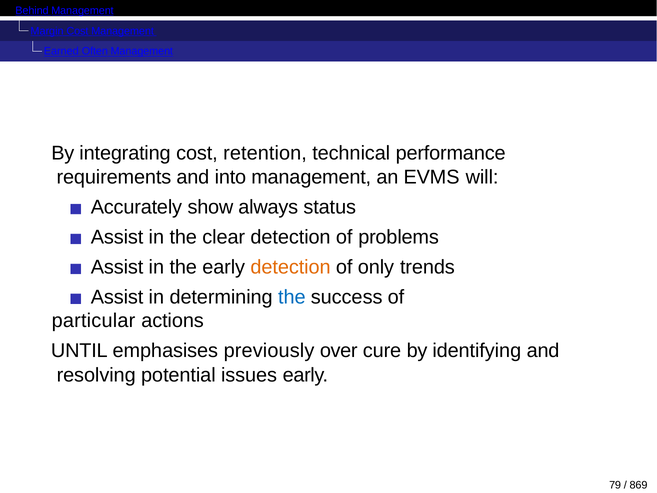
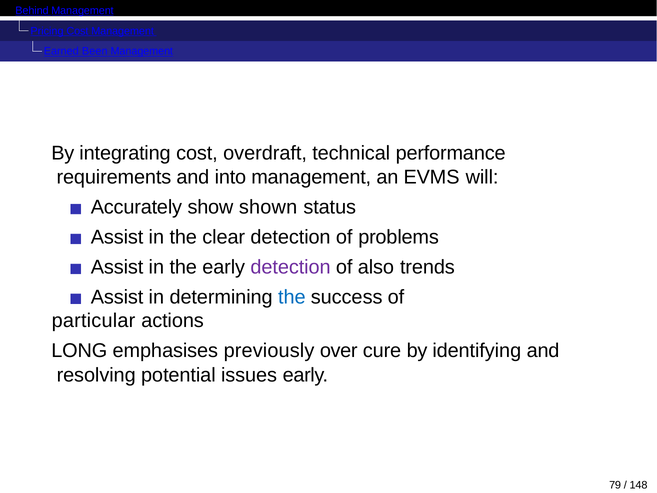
Margin: Margin -> Pricing (47, 31)
Often: Often -> Been (95, 51)
retention: retention -> overdraft (265, 153)
always: always -> shown (268, 207)
detection colour: orange -> purple (291, 267)
only: only -> also (376, 267)
UNTIL: UNTIL -> LONG (79, 351)
869: 869 -> 148 (638, 485)
